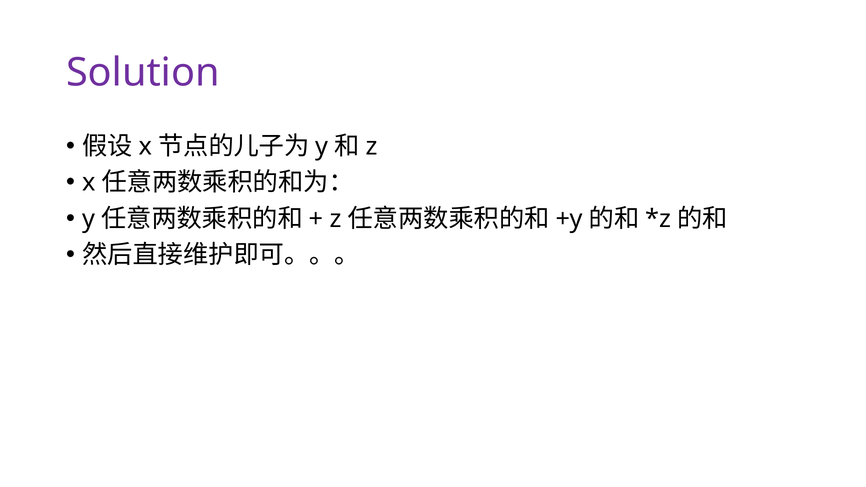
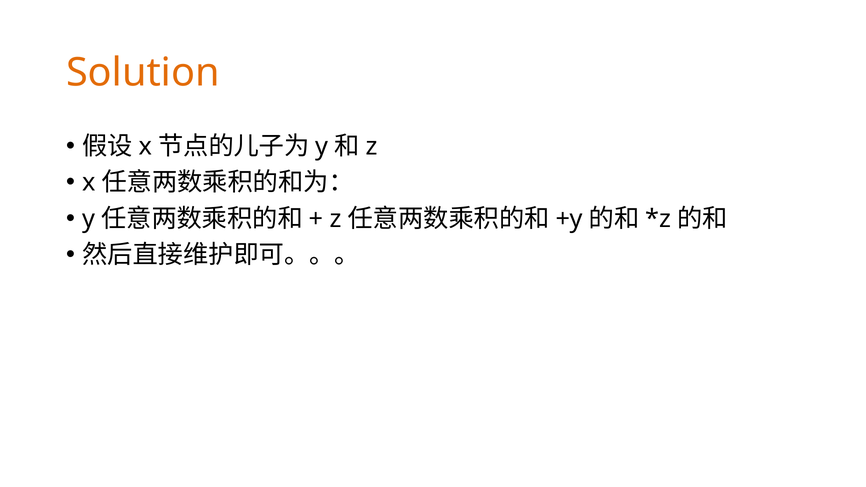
Solution colour: purple -> orange (143, 73)
